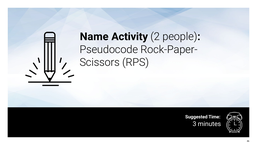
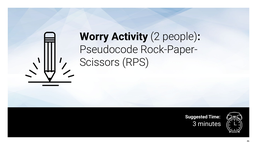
Name: Name -> Worry (94, 36)
